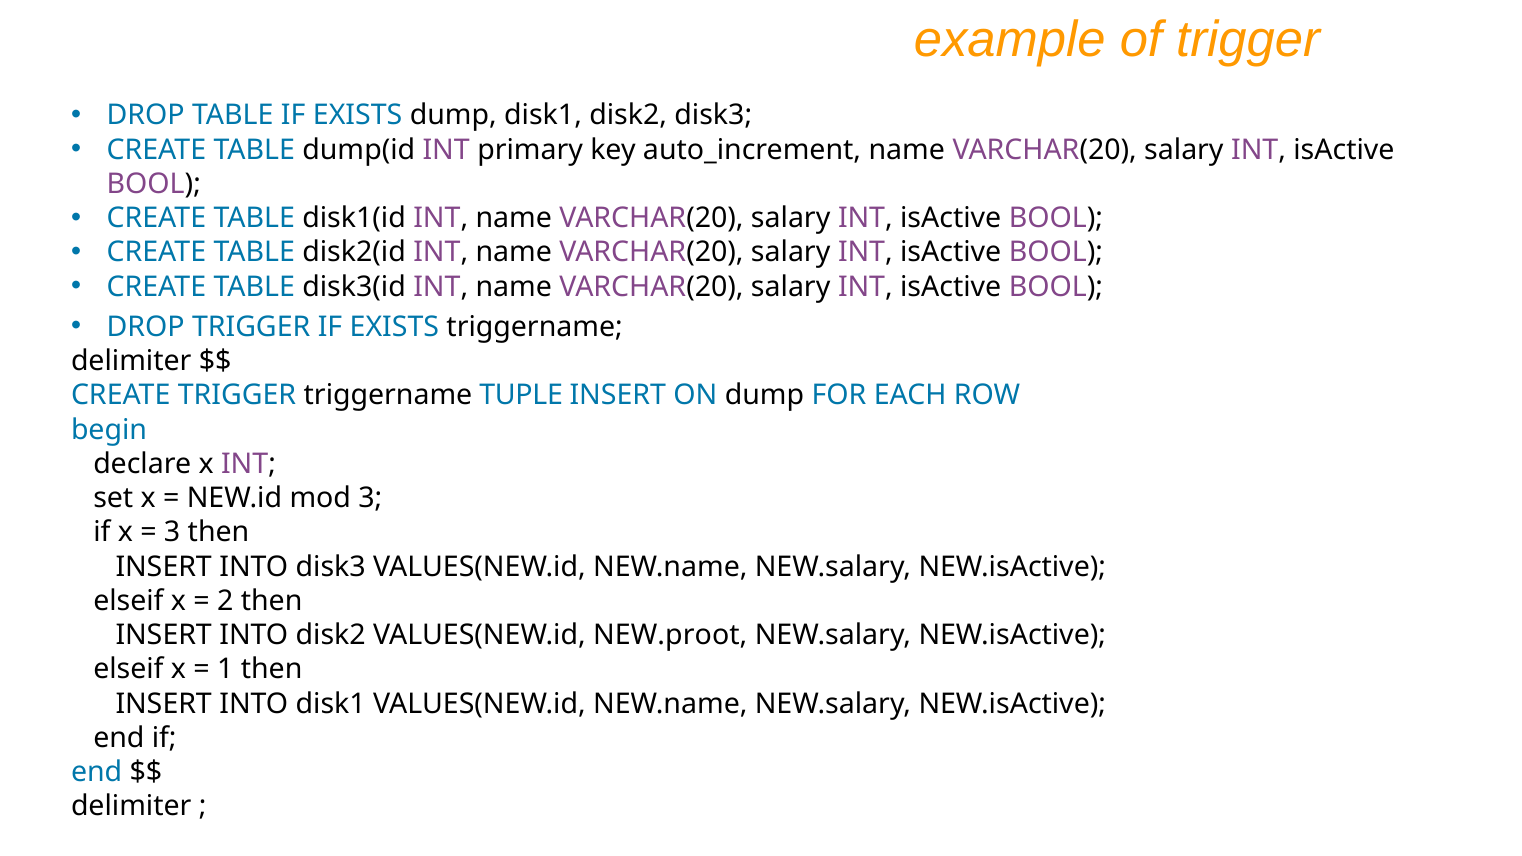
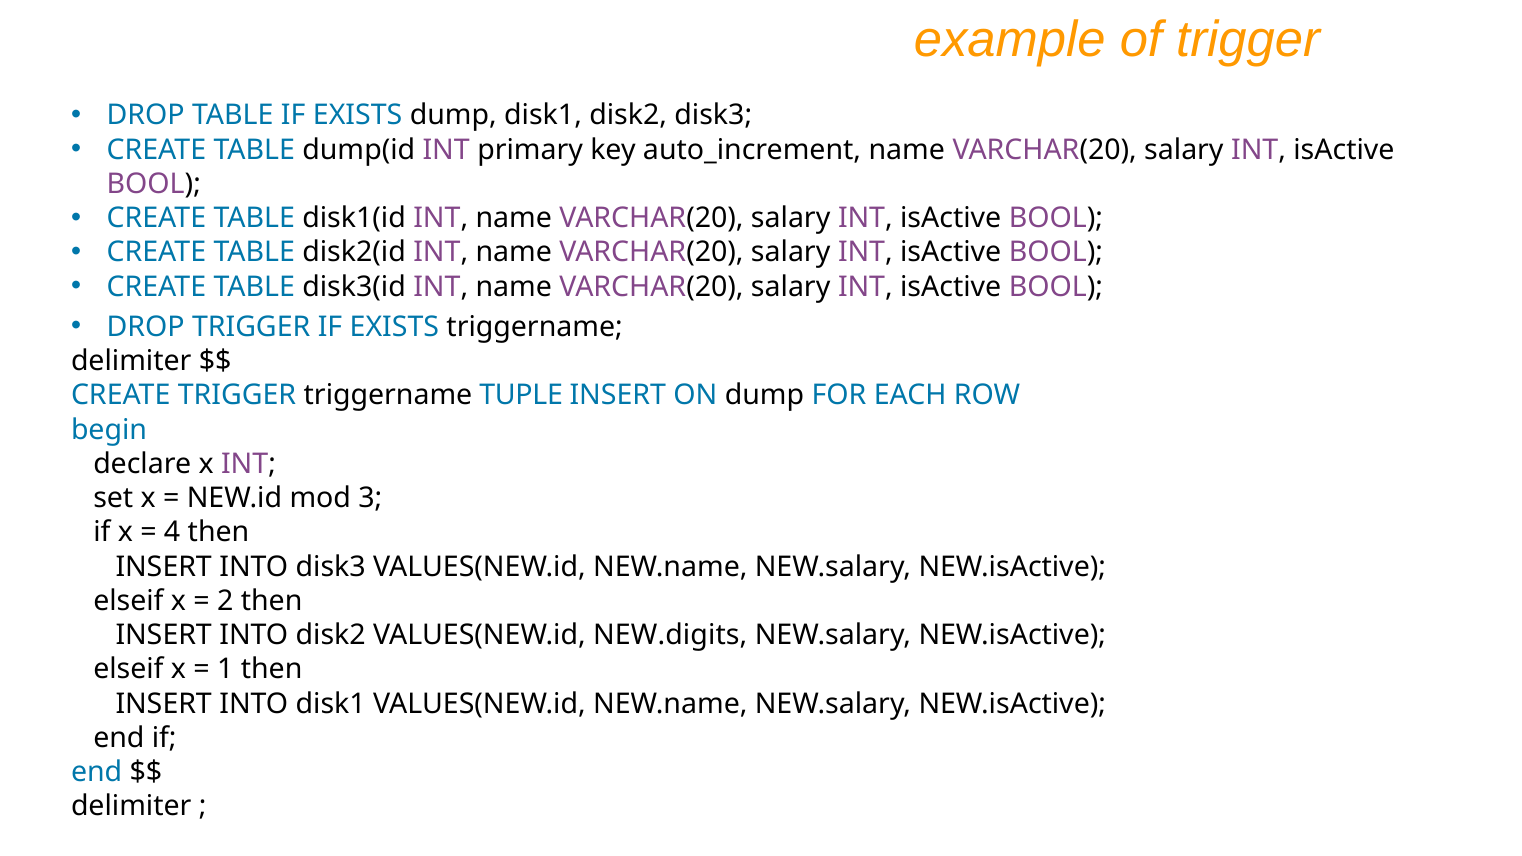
3: 3 -> 4 (172, 533)
NEW.proot: NEW.proot -> NEW.digits (670, 635)
